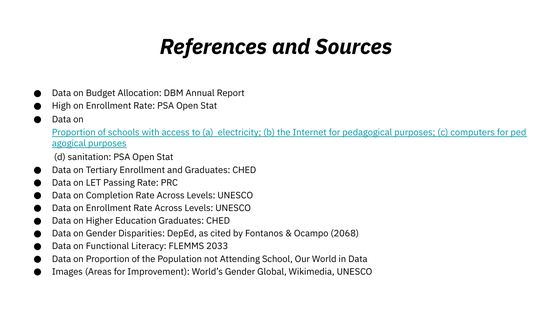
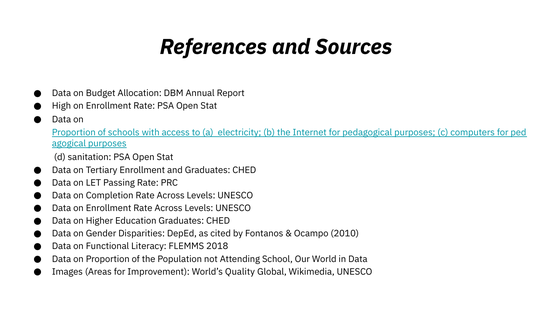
2068: 2068 -> 2010 (345, 233)
2033: 2033 -> 2018 (217, 246)
World’s Gender: Gender -> Quality (240, 271)
